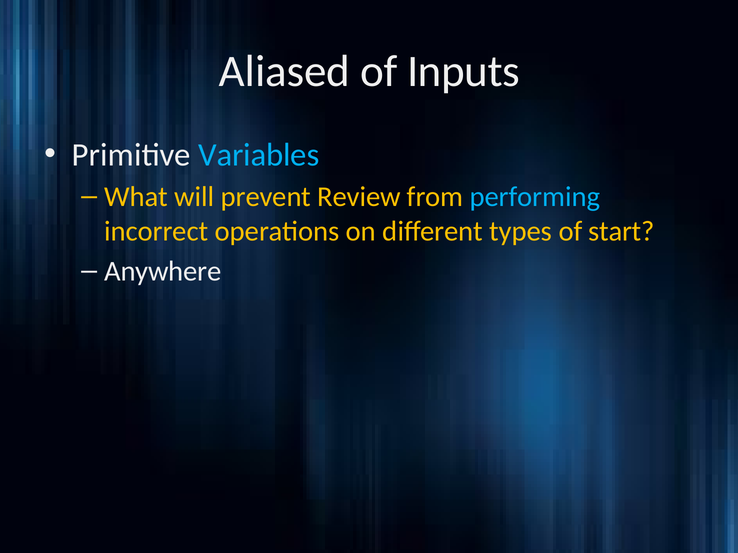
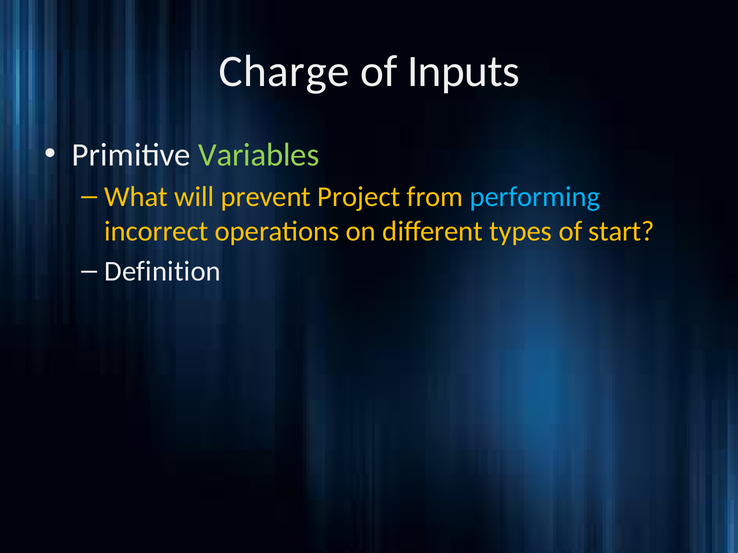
Aliased: Aliased -> Charge (284, 71)
Variables colour: light blue -> light green (259, 155)
Review: Review -> Project (359, 197)
Anywhere: Anywhere -> Definition (163, 272)
